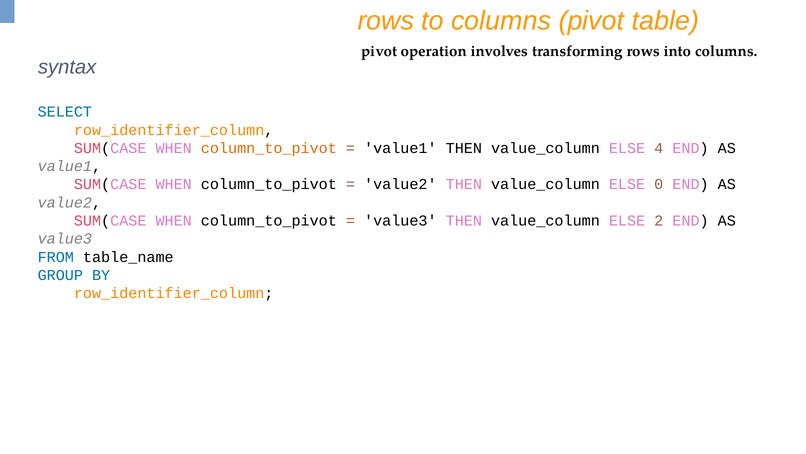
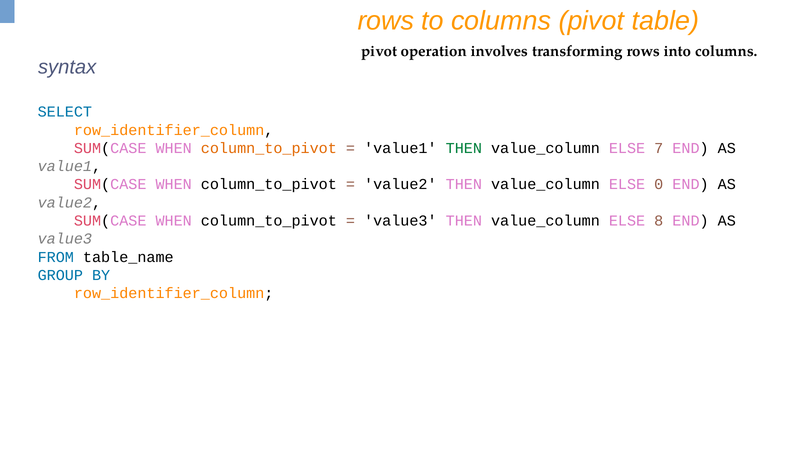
THEN colour: black -> green (464, 148)
4: 4 -> 7 (659, 148)
2: 2 -> 8 (659, 221)
